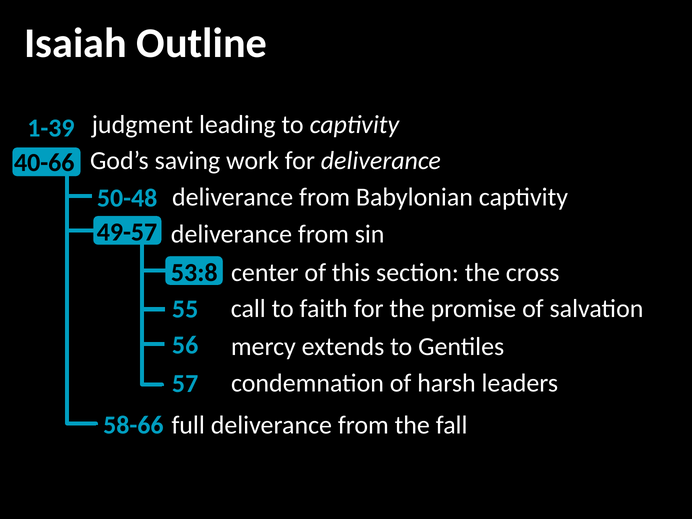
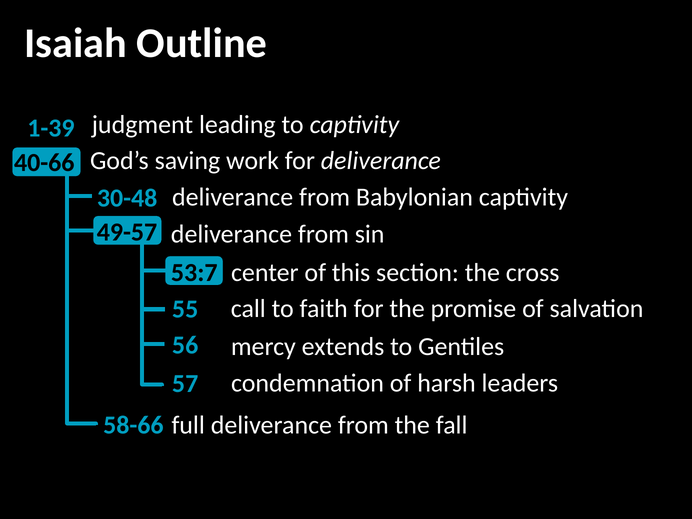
50-48: 50-48 -> 30-48 (127, 198)
53:8: 53:8 -> 53:7 (194, 273)
